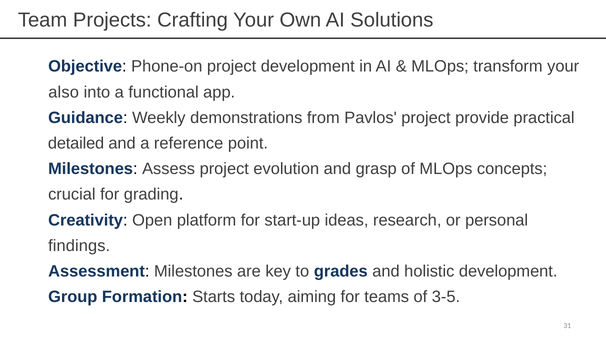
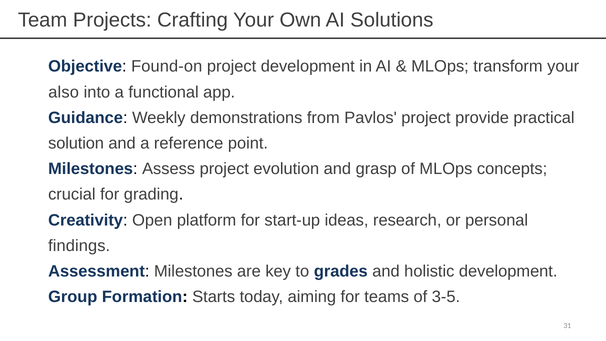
Phone-on: Phone-on -> Found-on (167, 67)
detailed: detailed -> solution (76, 143)
